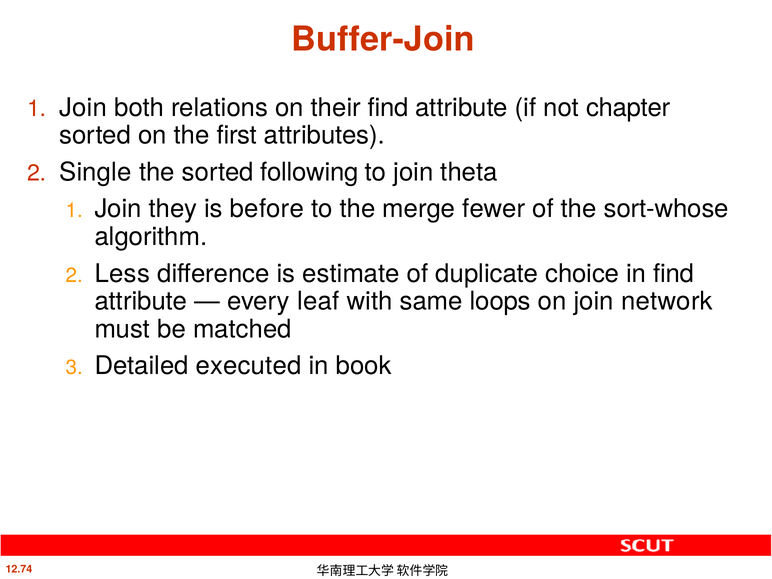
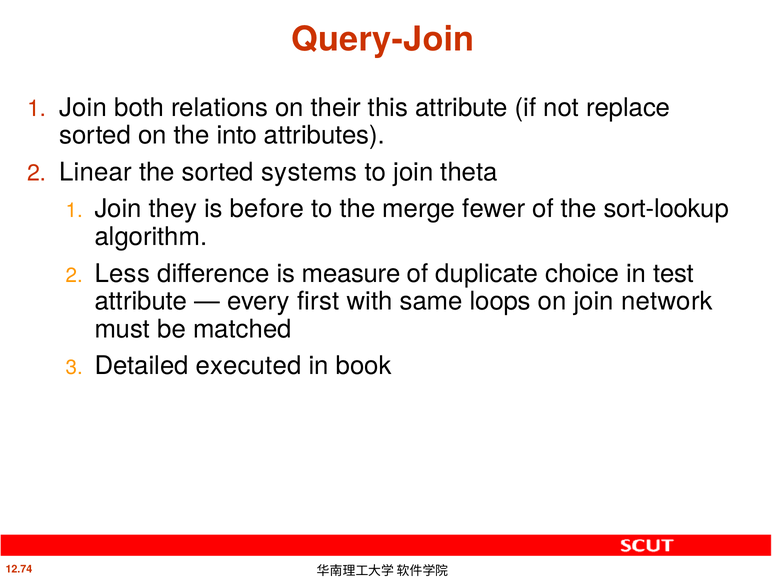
Buffer-Join: Buffer-Join -> Query-Join (383, 39)
their find: find -> this (388, 108)
chapter: chapter -> replace (628, 108)
first: first -> into (237, 135)
Single: Single -> Linear (95, 172)
following: following -> systems (309, 172)
sort-whose: sort-whose -> sort-lookup (666, 209)
estimate: estimate -> measure (351, 274)
in find: find -> test (674, 274)
leaf: leaf -> first (318, 301)
